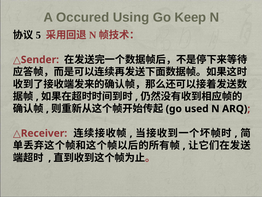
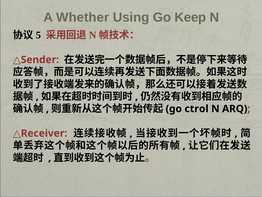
Occured: Occured -> Whether (83, 17)
used: used -> ctrol (196, 109)
